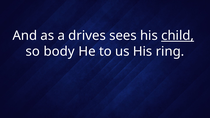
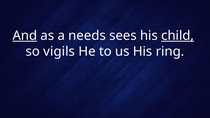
And underline: none -> present (25, 36)
drives: drives -> needs (87, 36)
body: body -> vigils (59, 51)
